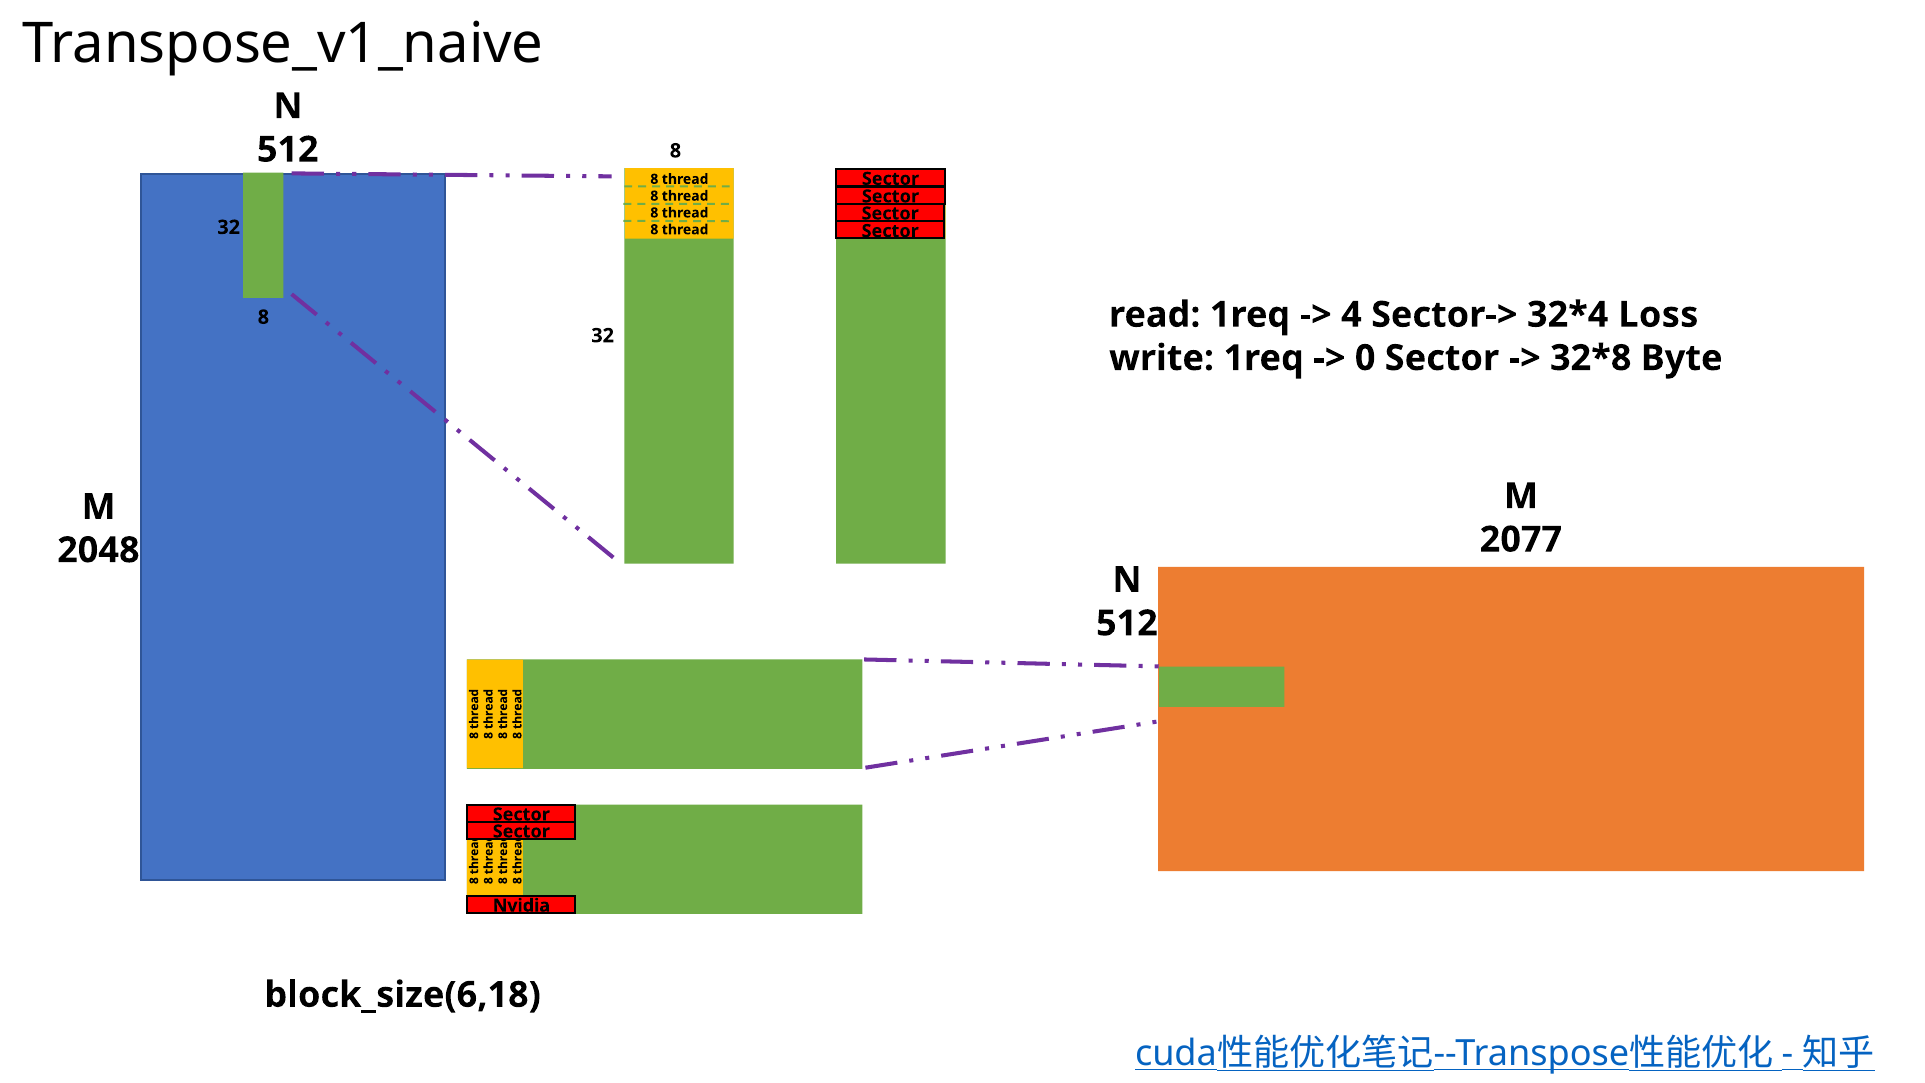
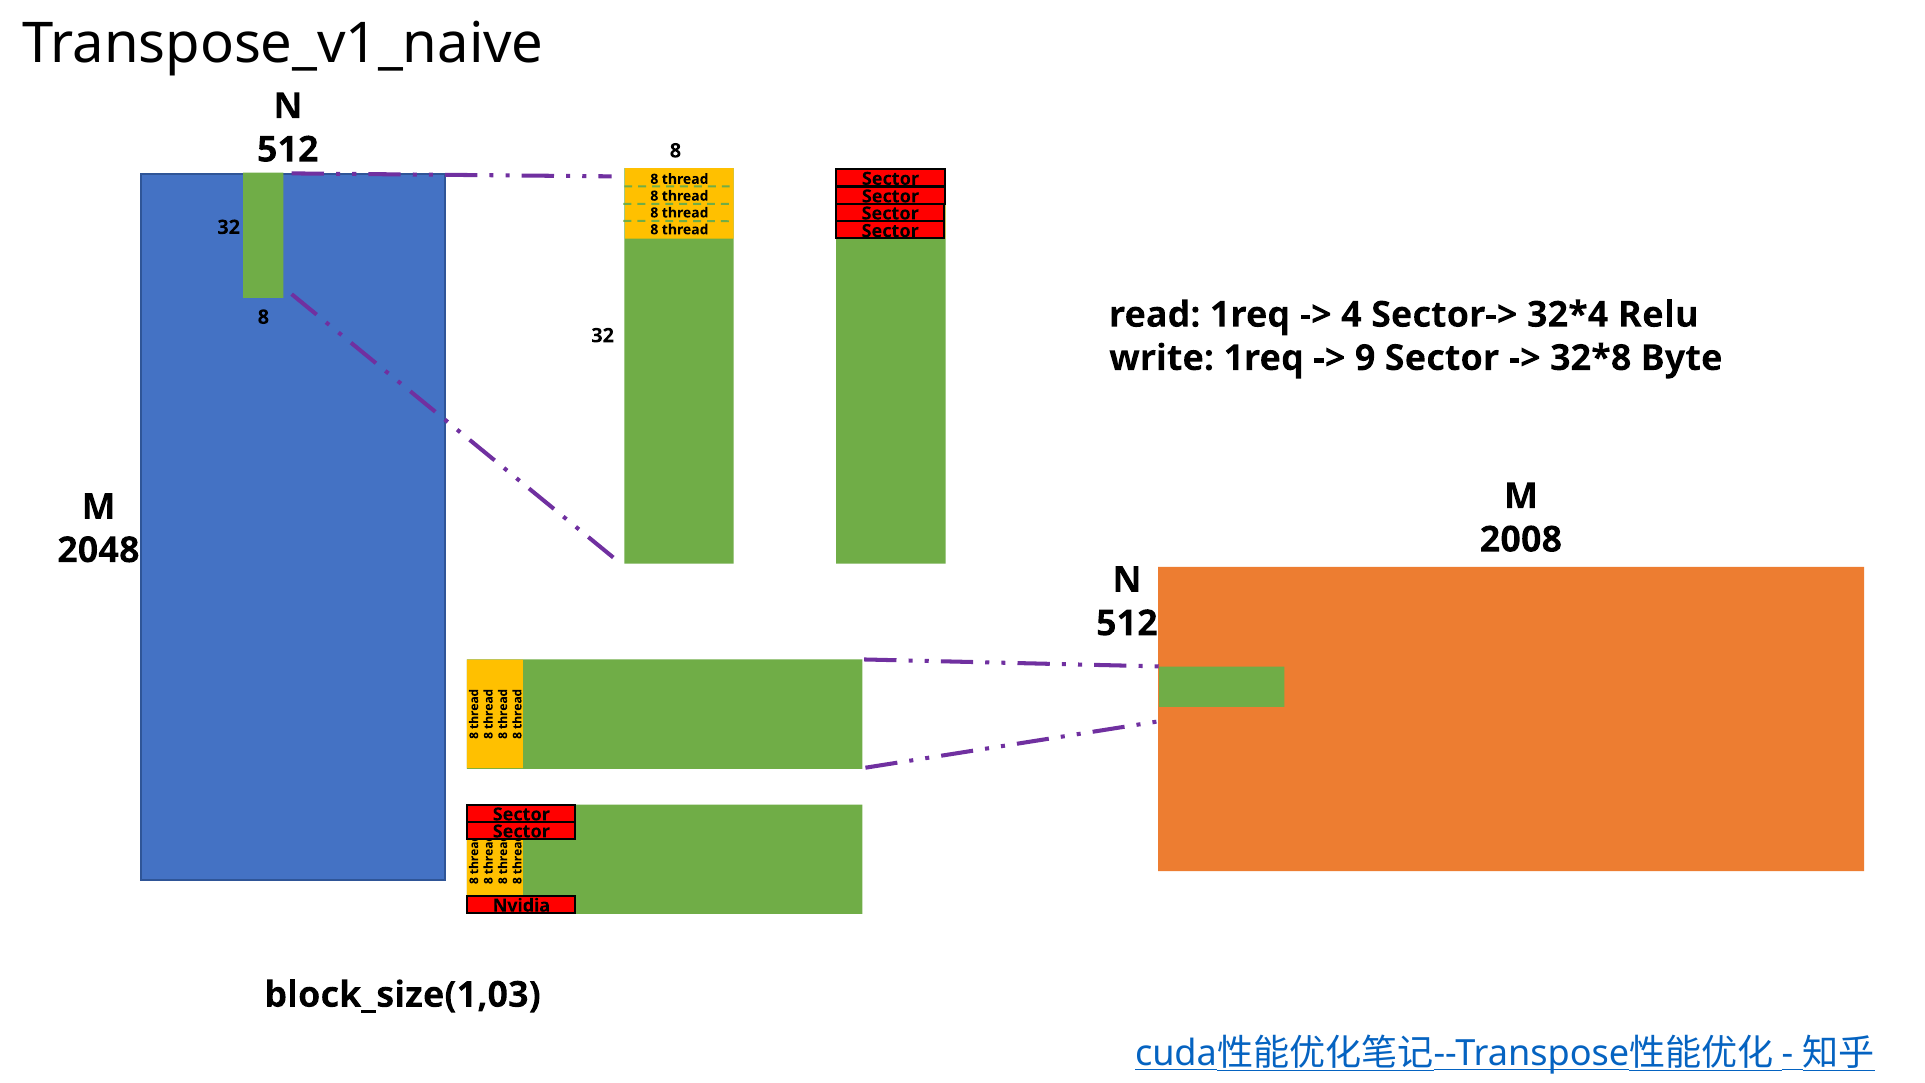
Loss: Loss -> Relu (1658, 315)
0: 0 -> 9 (1365, 358)
2077: 2077 -> 2008 (1521, 540)
block_size(6,18: block_size(6,18 -> block_size(1,03 (403, 995)
